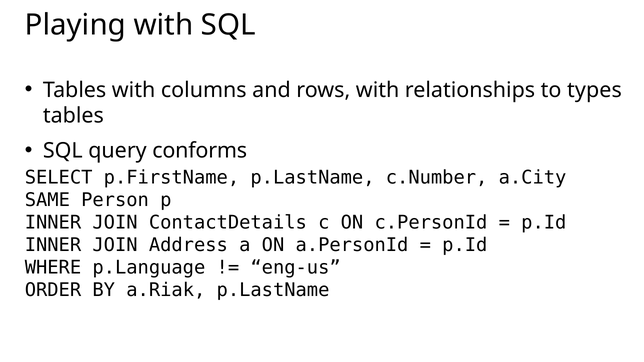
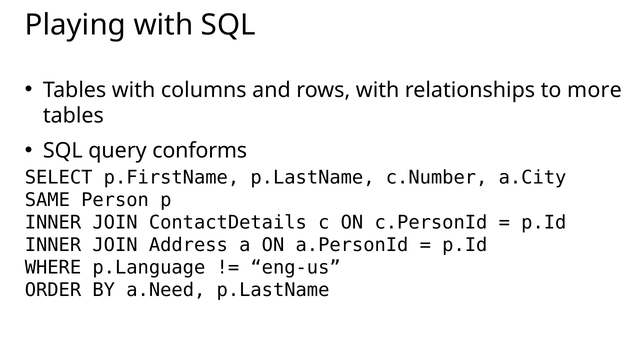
types: types -> more (594, 90)
a.Riak: a.Riak -> a.Need (166, 290)
